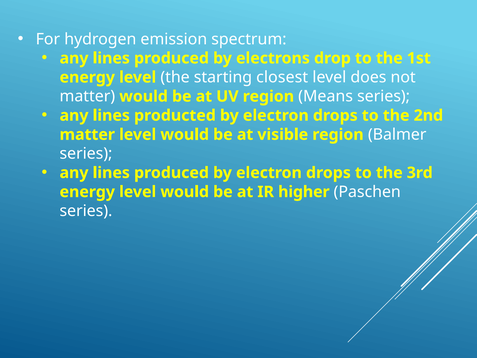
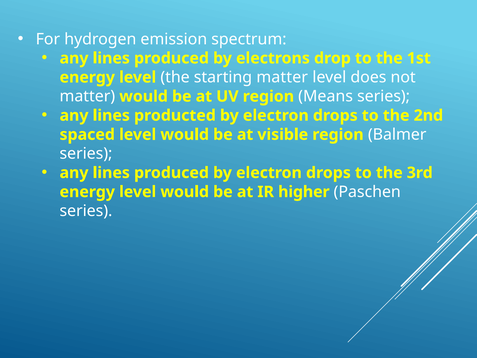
starting closest: closest -> matter (282, 77)
matter: matter -> spaced (87, 134)
